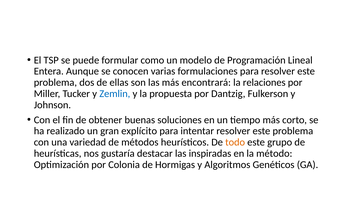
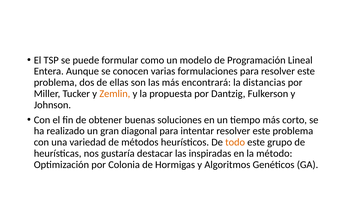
relaciones: relaciones -> distancias (264, 83)
Zemlin colour: blue -> orange (115, 94)
explícito: explícito -> diagonal (139, 131)
